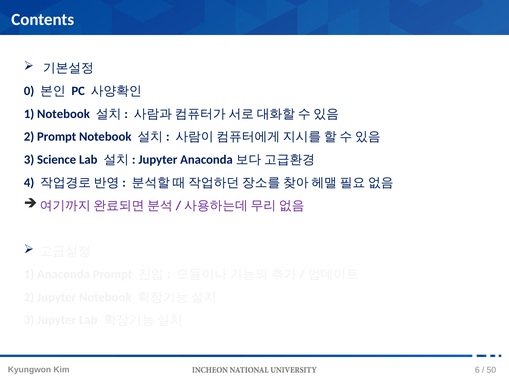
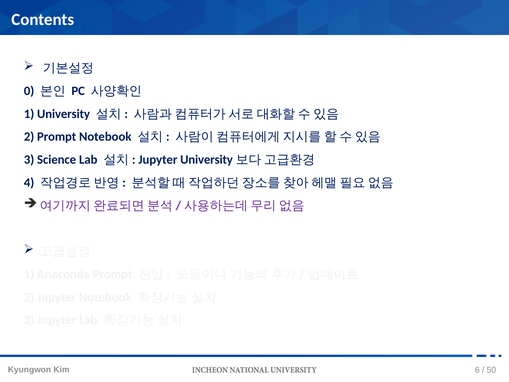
1 Notebook: Notebook -> University (64, 114)
Jupyter Anaconda: Anaconda -> University (207, 160)
